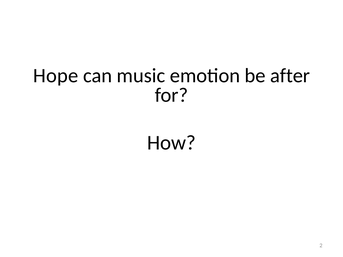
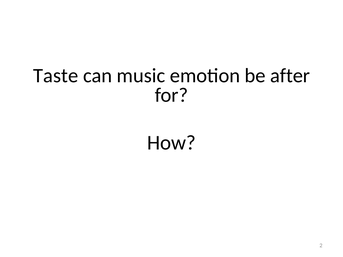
Hope: Hope -> Taste (56, 76)
